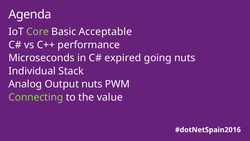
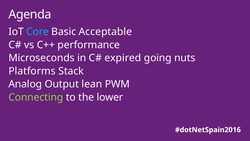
Core colour: light green -> light blue (38, 32)
Individual: Individual -> Platforms (32, 71)
Output nuts: nuts -> lean (92, 84)
value: value -> lower (110, 97)
